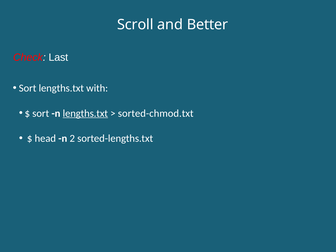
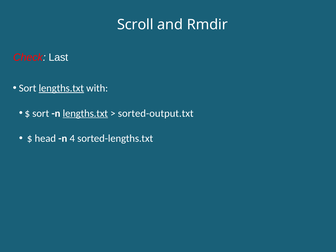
Better: Better -> Rmdir (207, 25)
lengths.txt underline: none -> present (61, 88)
sorted-chmod.txt: sorted-chmod.txt -> sorted-output.txt (156, 113)
2: 2 -> 4 (72, 139)
